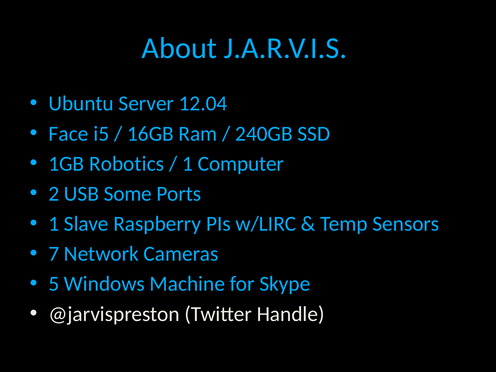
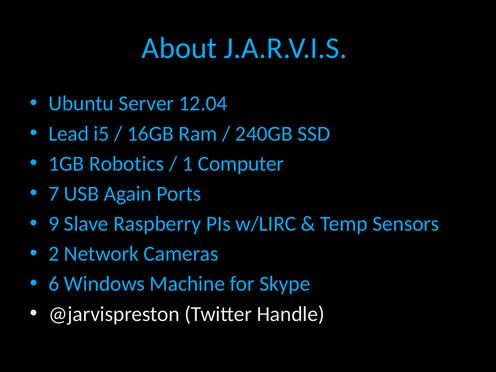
Face: Face -> Lead (69, 134)
2: 2 -> 7 (54, 194)
Some: Some -> Again (128, 194)
1: 1 -> 9 (54, 224)
7: 7 -> 2 (54, 254)
5: 5 -> 6 (54, 284)
